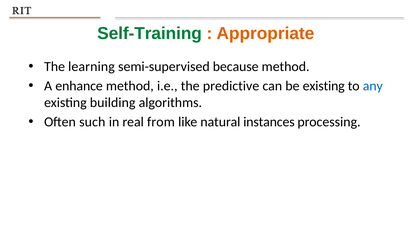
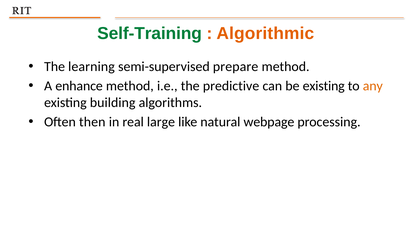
Appropriate: Appropriate -> Algorithmic (265, 34)
because: because -> prepare (236, 67)
any colour: blue -> orange (373, 86)
such: such -> then (92, 122)
from: from -> large (161, 122)
instances: instances -> webpage (269, 122)
